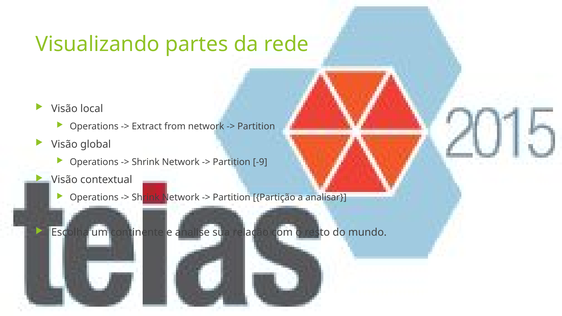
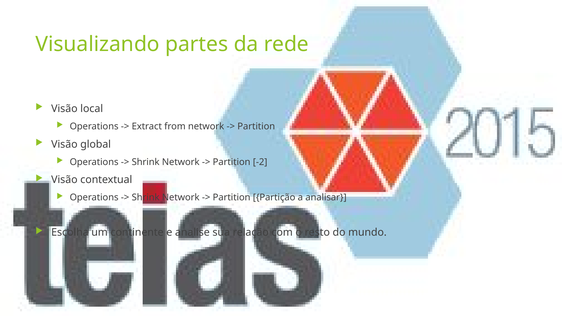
-9: -9 -> -2 (260, 162)
